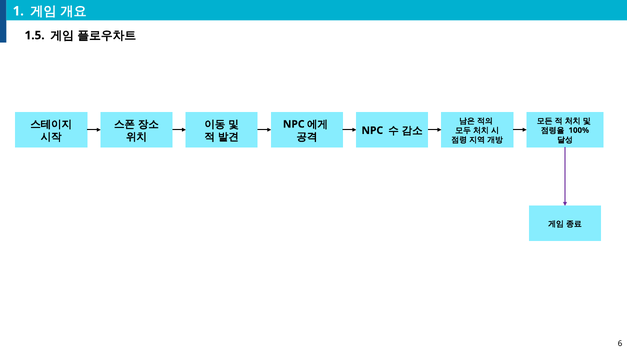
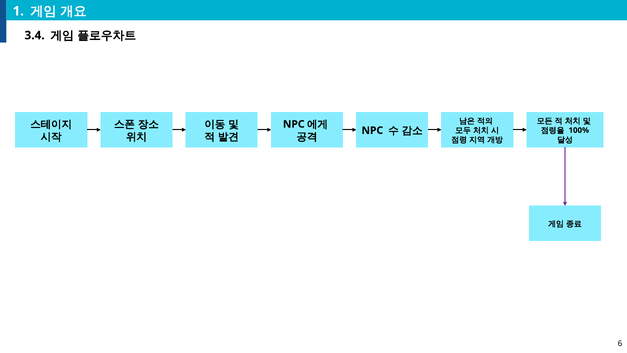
1.5: 1.5 -> 3.4 (35, 35)
